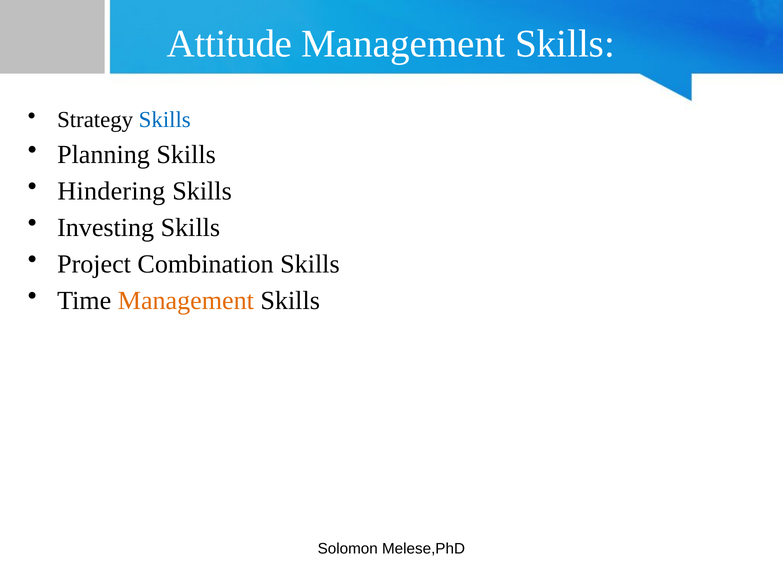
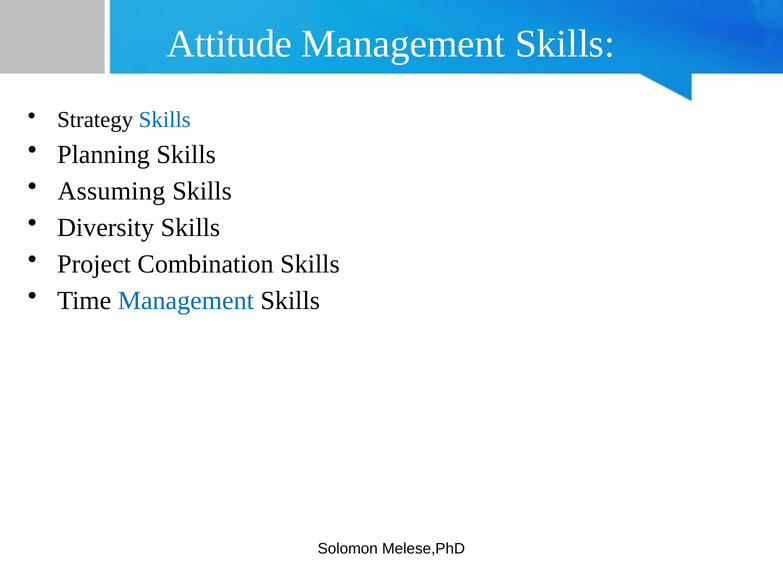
Hindering: Hindering -> Assuming (111, 191)
Investing: Investing -> Diversity (106, 228)
Management colour: orange -> blue (186, 301)
